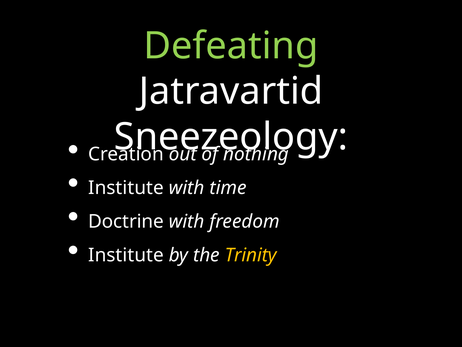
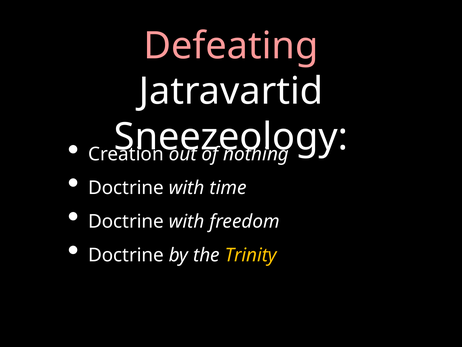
Defeating colour: light green -> pink (231, 46)
Institute: Institute -> Doctrine (126, 188)
Institute: Institute -> Doctrine (126, 255)
